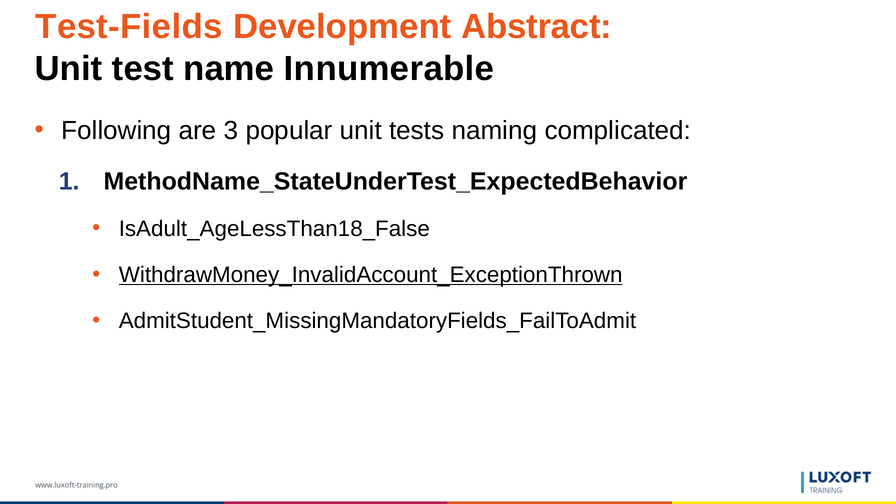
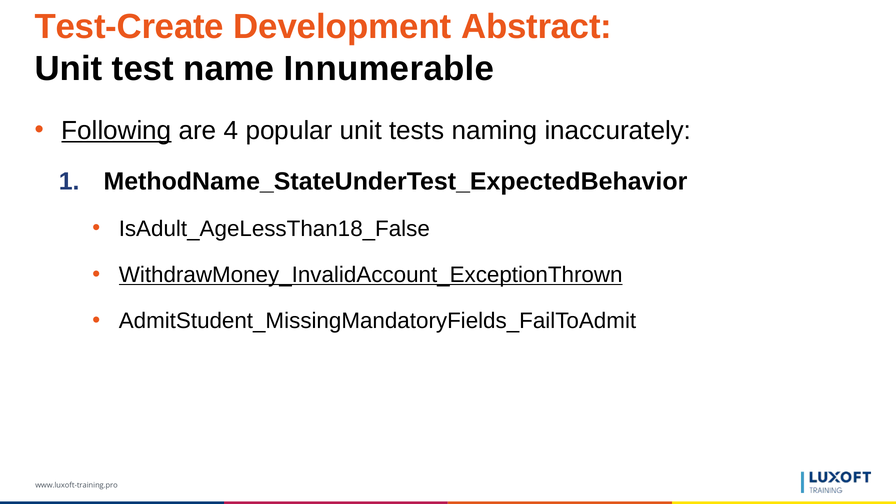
Test-Fields: Test-Fields -> Test-Create (129, 27)
Following underline: none -> present (116, 131)
3: 3 -> 4 (231, 131)
complicated: complicated -> inaccurately (618, 131)
